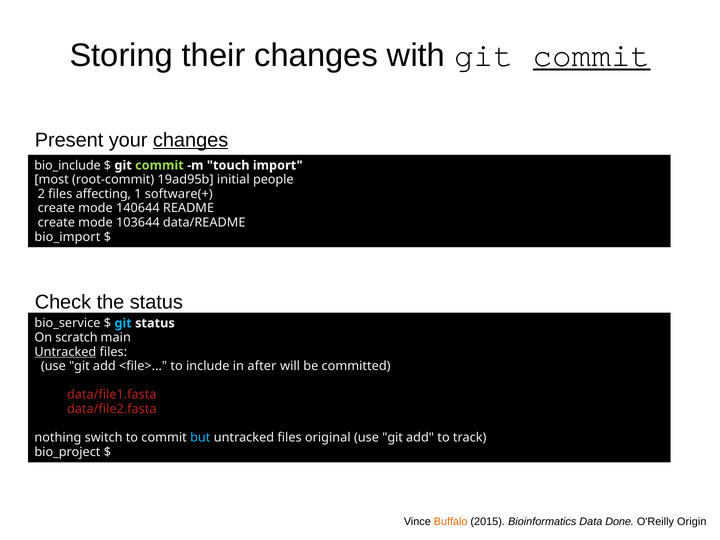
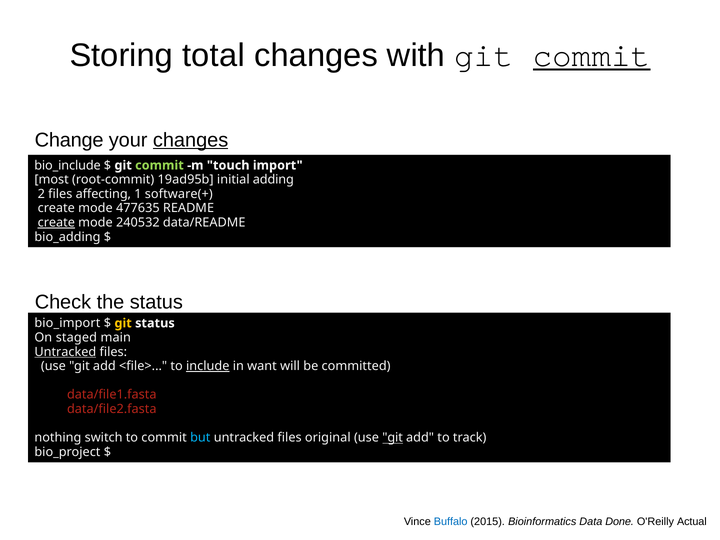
their: their -> total (213, 55)
Present: Present -> Change (69, 140)
people: people -> adding (273, 180)
140644: 140644 -> 477635 (138, 208)
create underline: none -> present (56, 223)
103644: 103644 -> 240532 (138, 223)
bio_import: bio_import -> bio_adding (67, 237)
bio_service: bio_service -> bio_import (67, 323)
git colour: light blue -> yellow (123, 323)
scratch: scratch -> staged (76, 337)
include underline: none -> present (208, 366)
after: after -> want (262, 366)
git underline: none -> present (393, 438)
Buffalo colour: orange -> blue (451, 522)
Origin: Origin -> Actual (692, 522)
